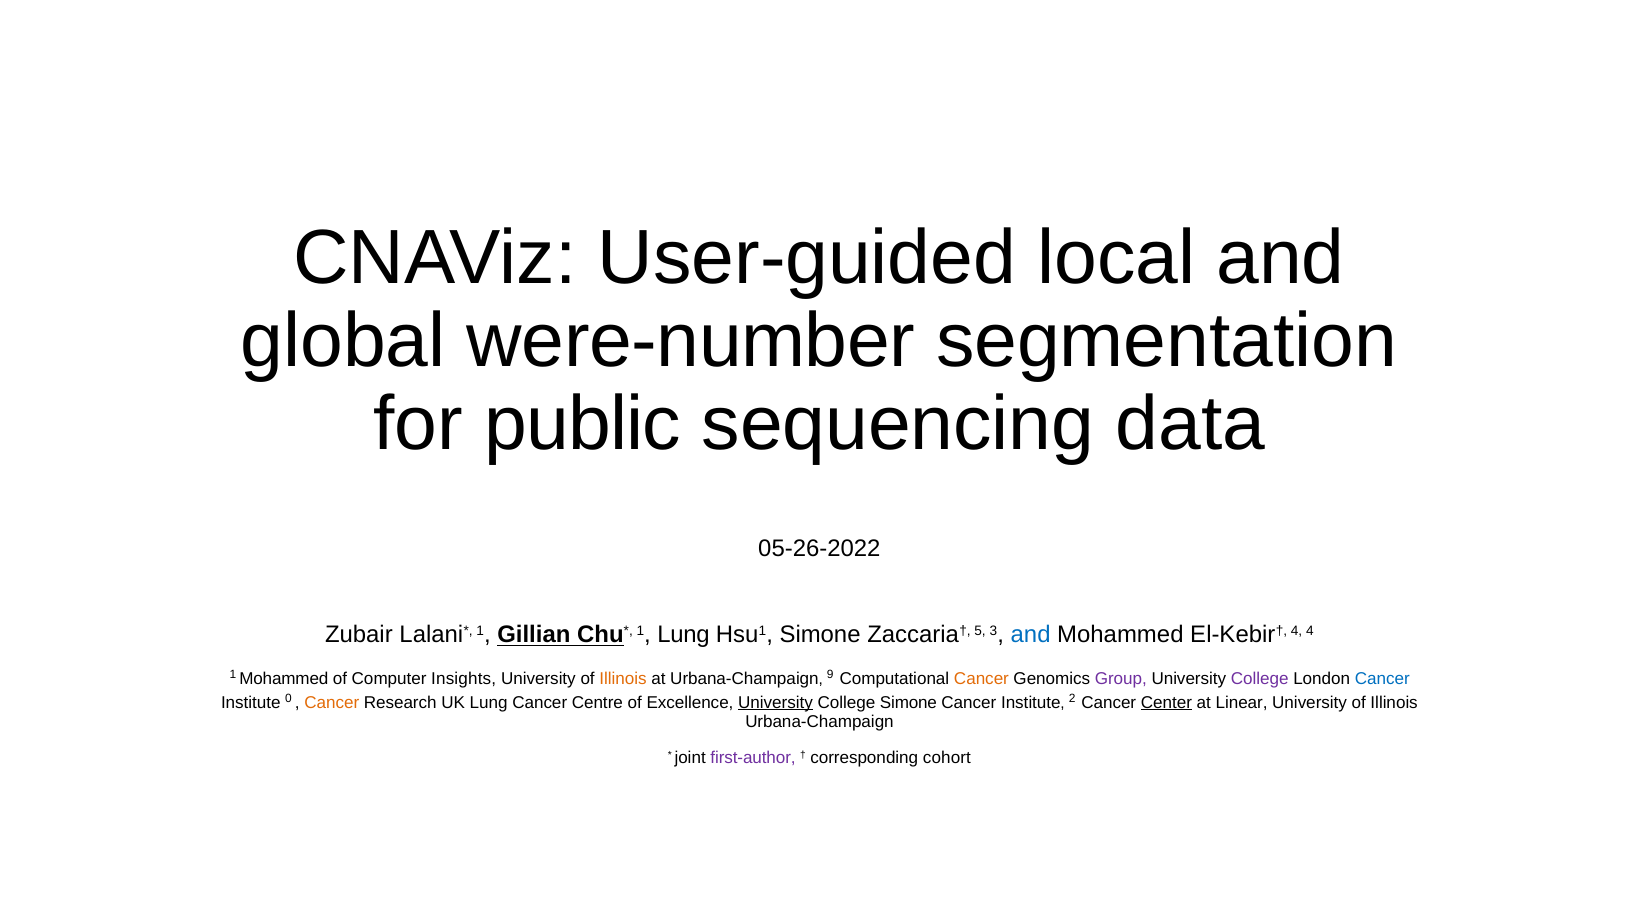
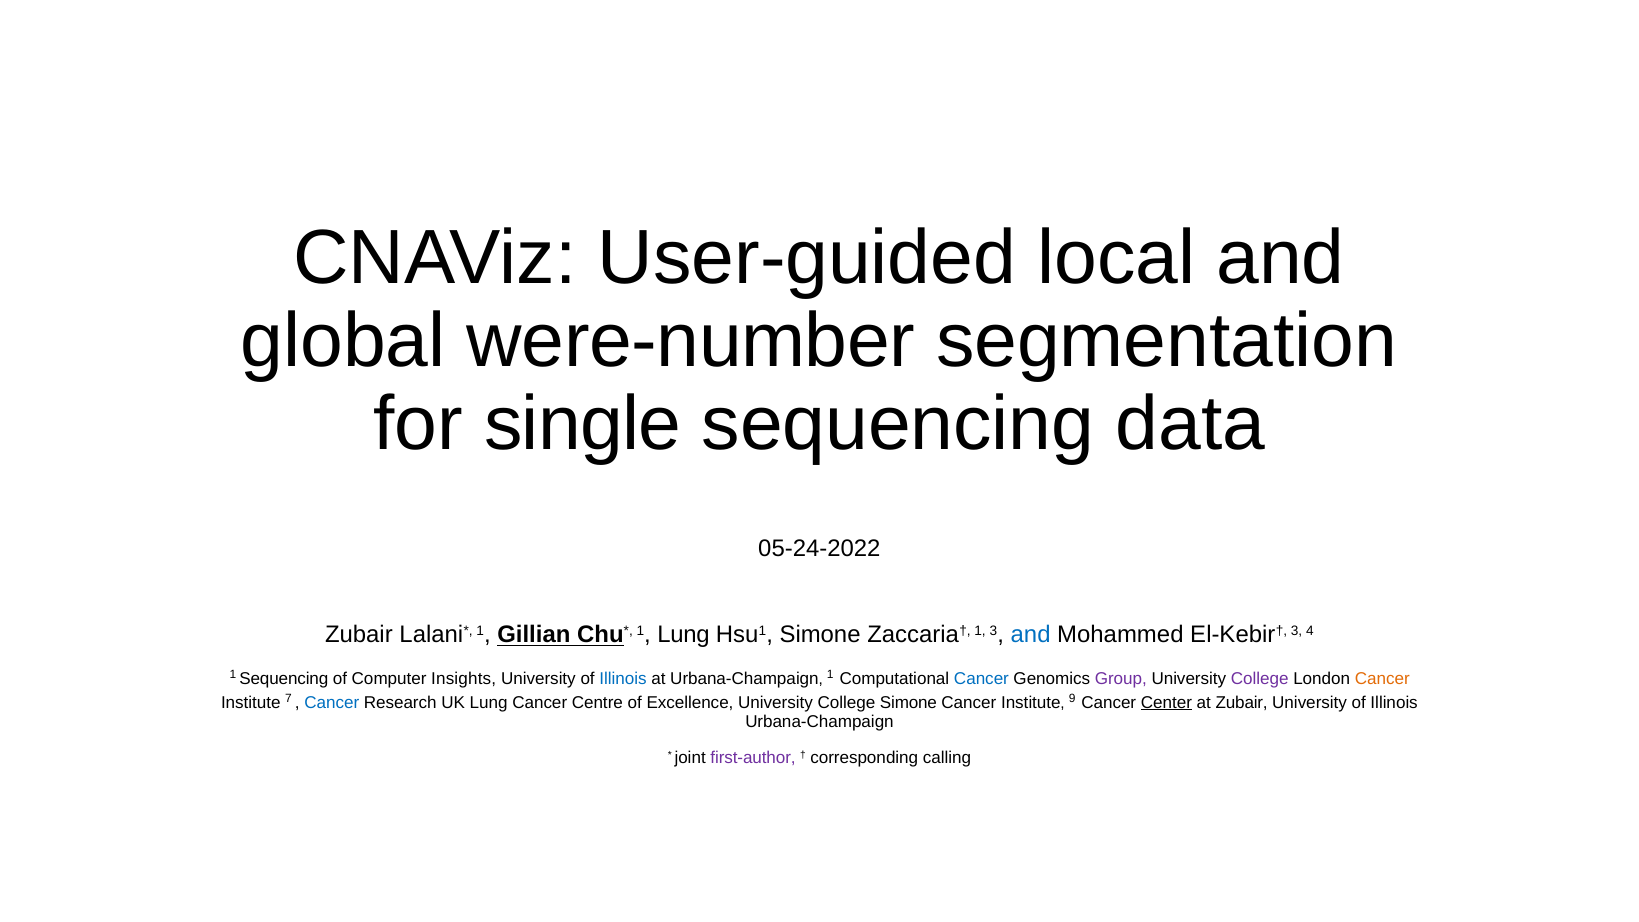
public: public -> single (583, 424)
05-26-2022: 05-26-2022 -> 05-24-2022 (819, 549)
Zaccaria† 5: 5 -> 1 (980, 631)
El-Kebir† 4: 4 -> 3 (1297, 631)
1 Mohammed: Mohammed -> Sequencing (284, 678)
Illinois colour: orange -> blue (623, 678)
Urbana-Champaign 9: 9 -> 1 (830, 674)
Cancer colour: orange -> blue (981, 678)
Cancer colour: blue -> orange (1382, 678)
0: 0 -> 7 (288, 698)
Cancer colour: orange -> blue (332, 702)
University underline: present -> none (776, 702)
2: 2 -> 9 (1072, 698)
at Linear: Linear -> Zubair (1242, 702)
cohort: cohort -> calling (947, 758)
